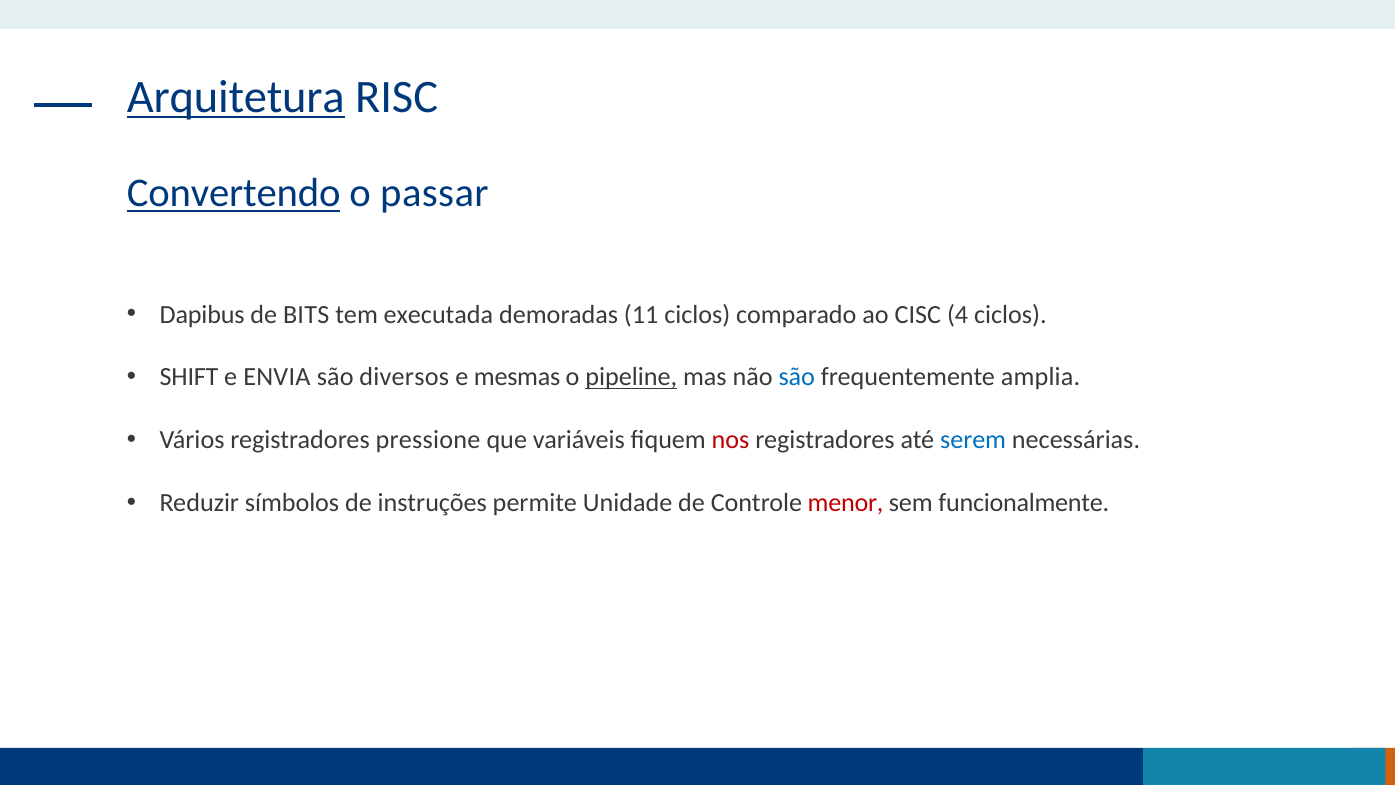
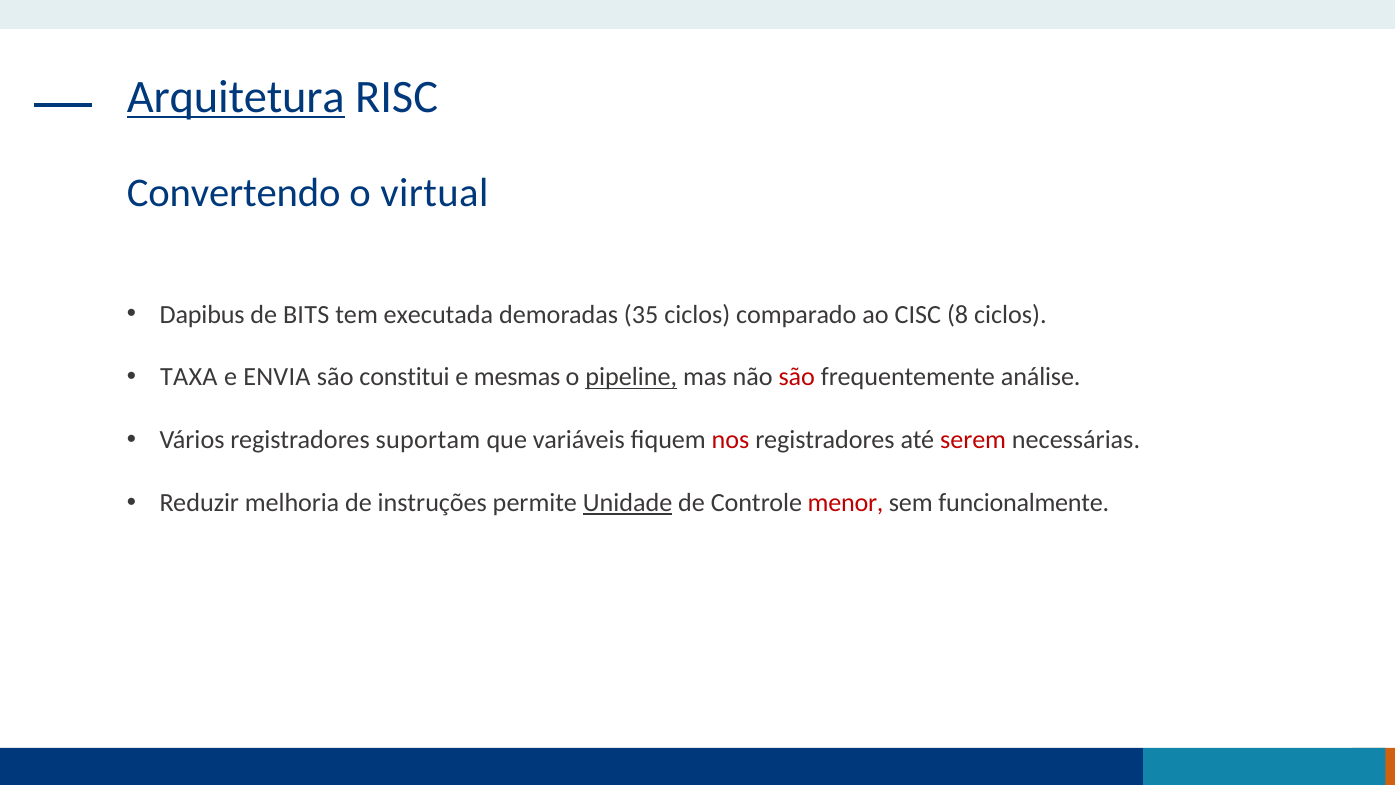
Convertendo underline: present -> none (234, 193)
passar: passar -> virtual (434, 193)
11: 11 -> 35 (641, 314)
4: 4 -> 8 (958, 314)
SHIFT: SHIFT -> TAXA (189, 377)
diversos: diversos -> constitui (404, 377)
são colour: blue -> red (797, 377)
amplia: amplia -> análise (1041, 377)
pressione: pressione -> suportam (428, 440)
serem colour: blue -> red (973, 440)
símbolos: símbolos -> melhoria (292, 503)
Unidade underline: none -> present (628, 503)
